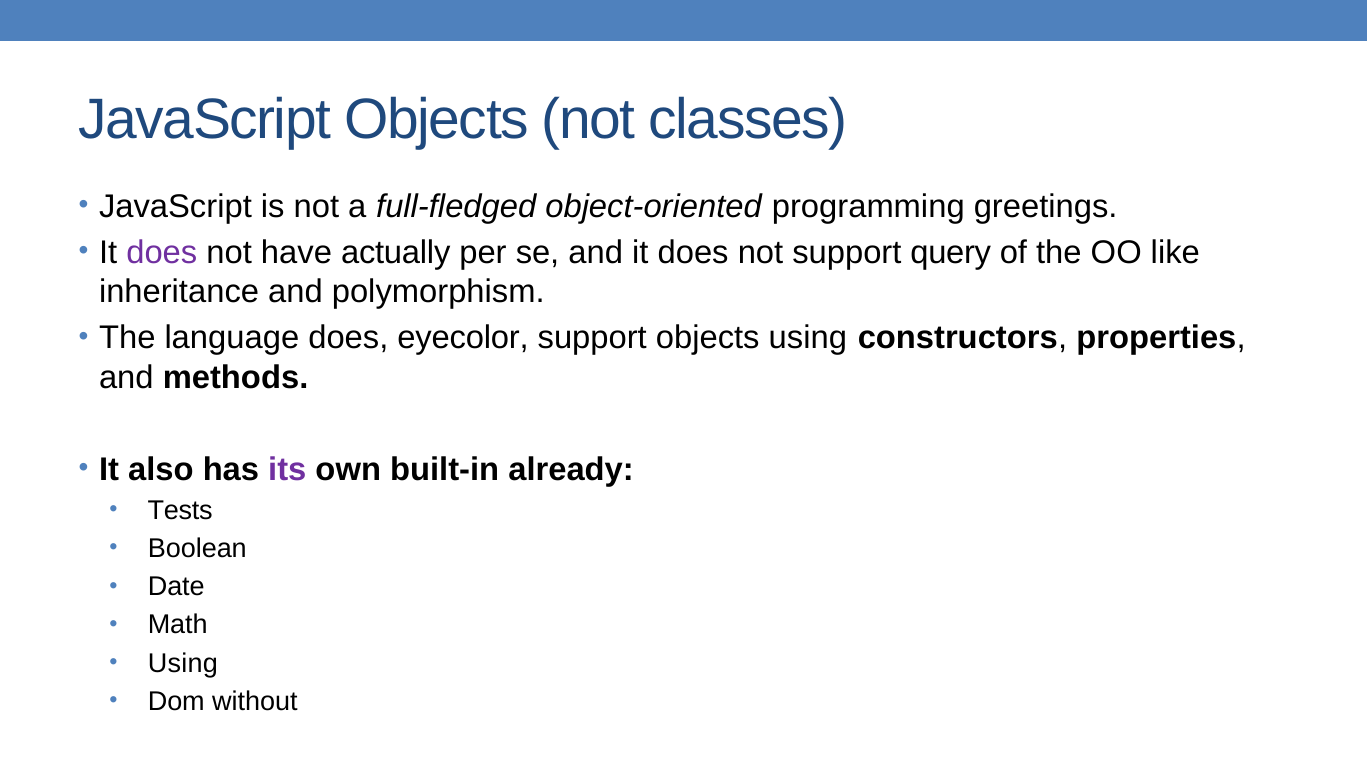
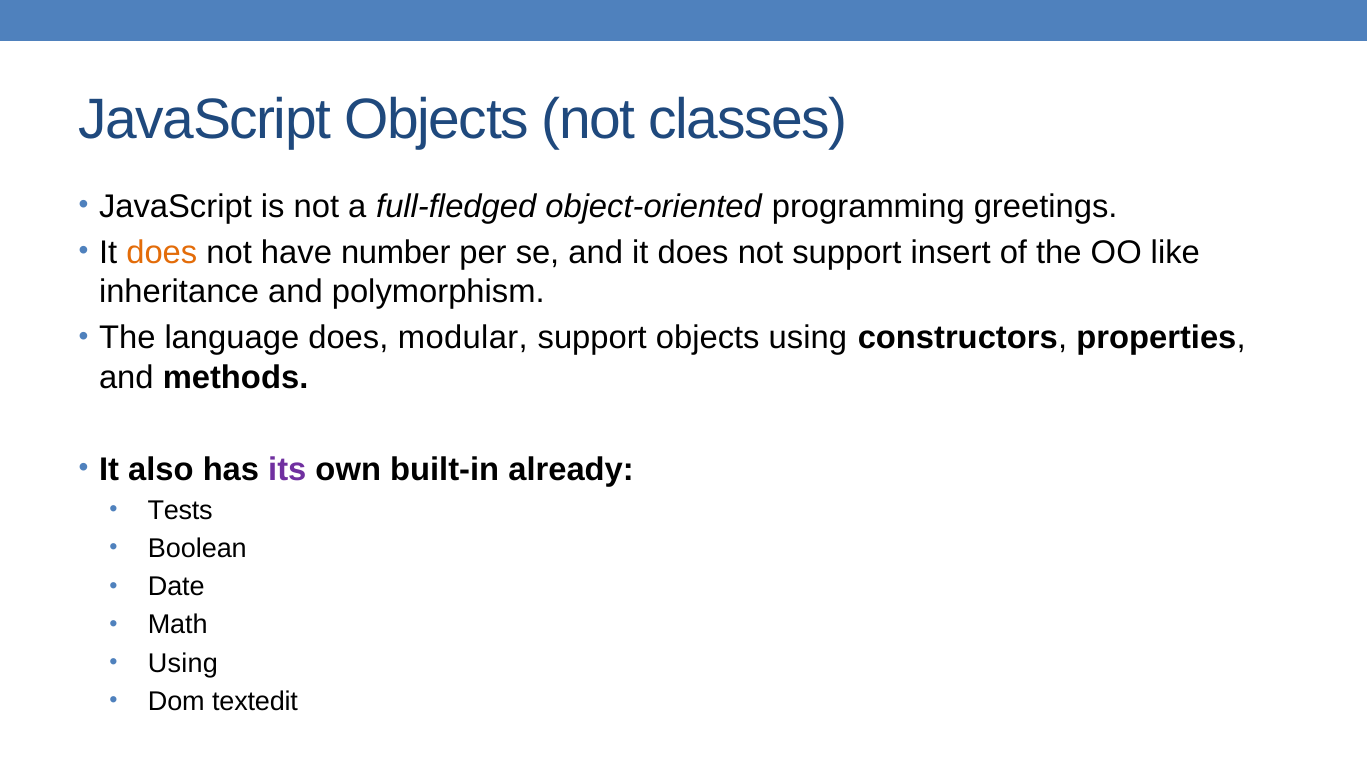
does colour: purple -> orange (162, 253)
actually: actually -> number (396, 253)
query: query -> insert (951, 253)
eyecolor: eyecolor -> modular (463, 338)
without: without -> textedit (255, 701)
